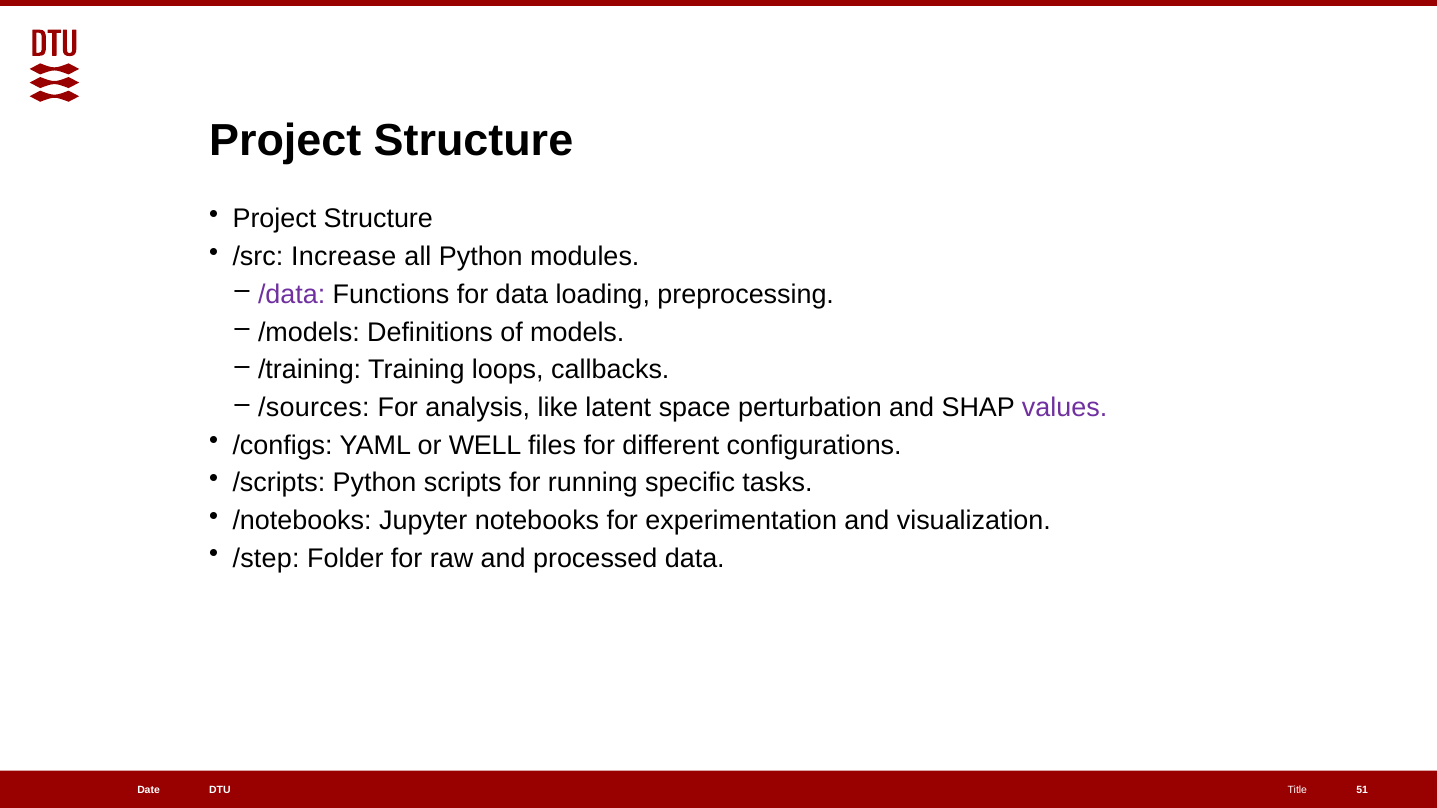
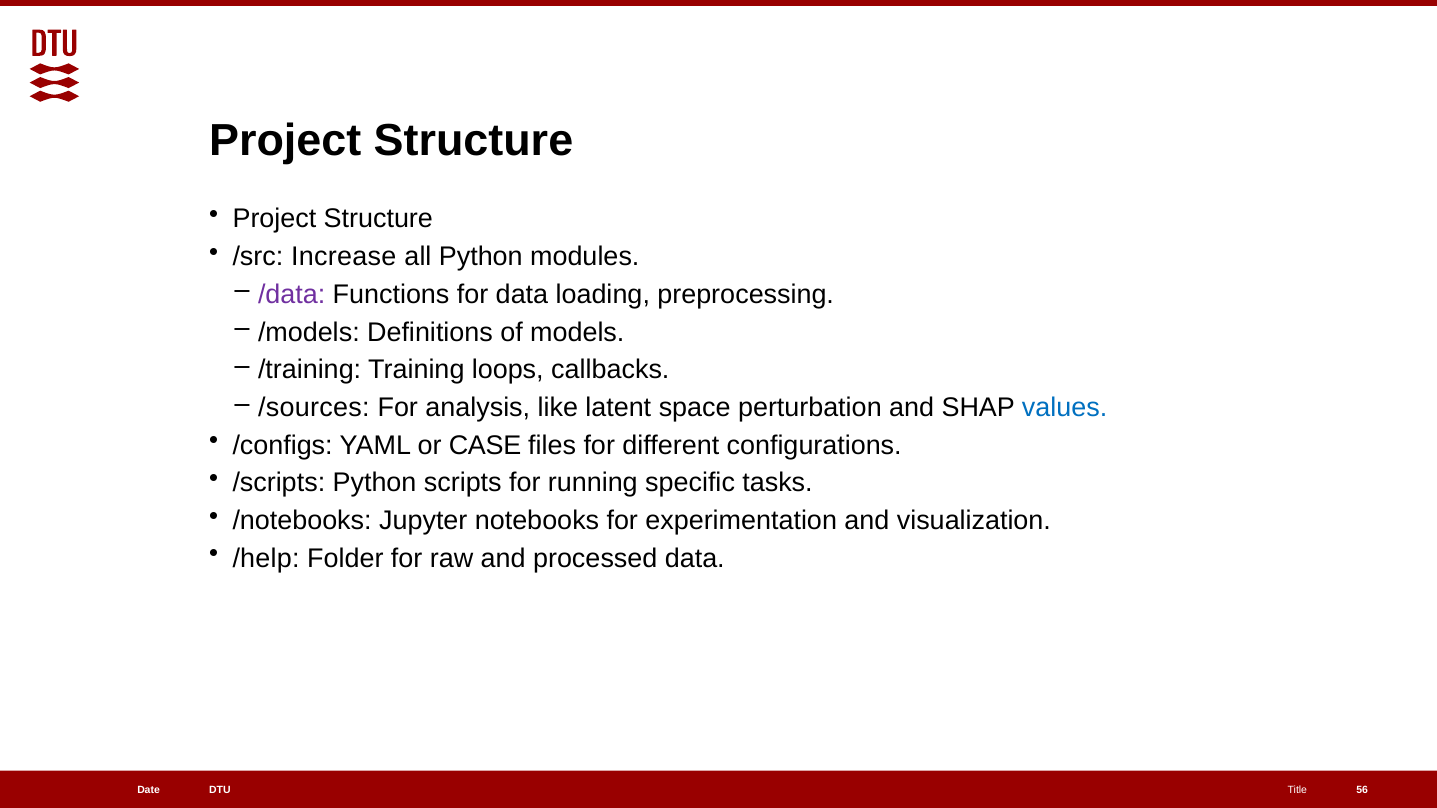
values colour: purple -> blue (1065, 408)
WELL: WELL -> CASE (485, 446)
/step: /step -> /help (266, 559)
51: 51 -> 56 (1362, 790)
